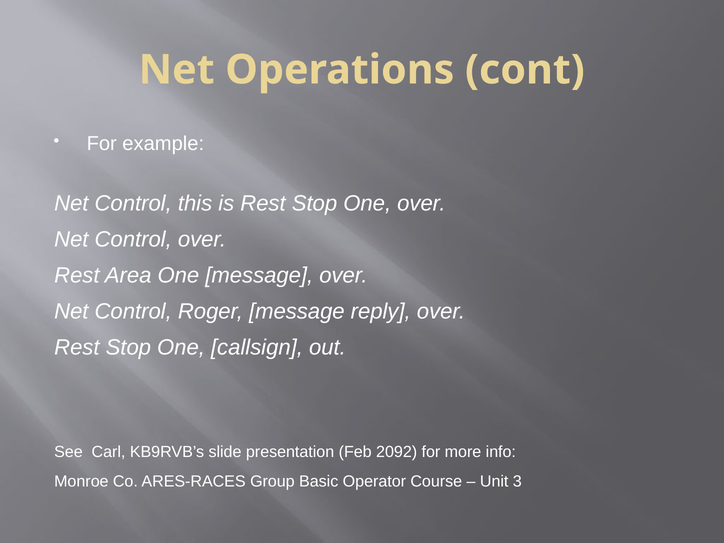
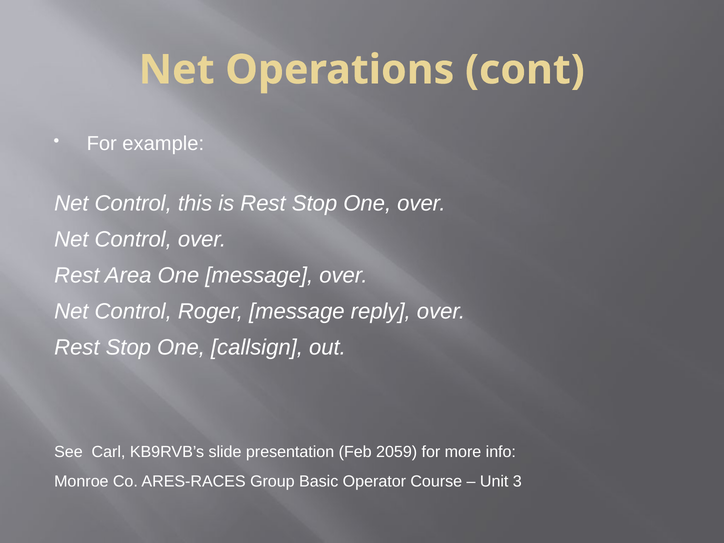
2092: 2092 -> 2059 (397, 452)
